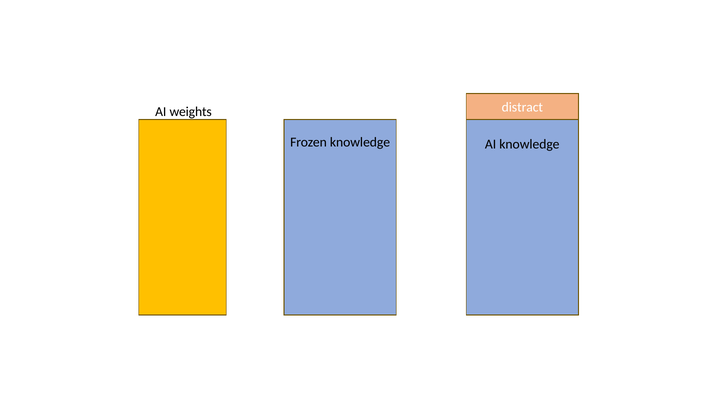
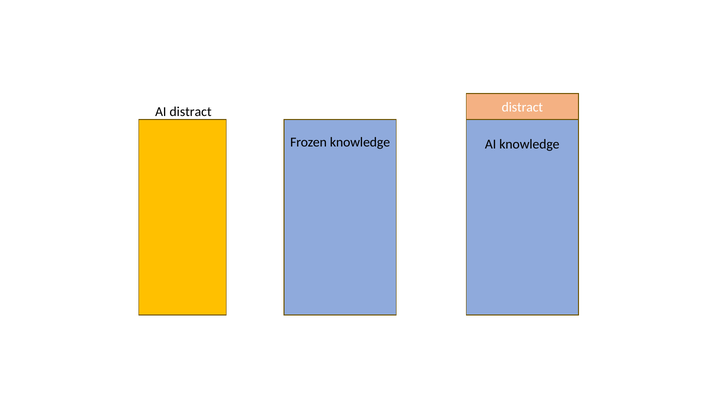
AI weights: weights -> distract (191, 112)
